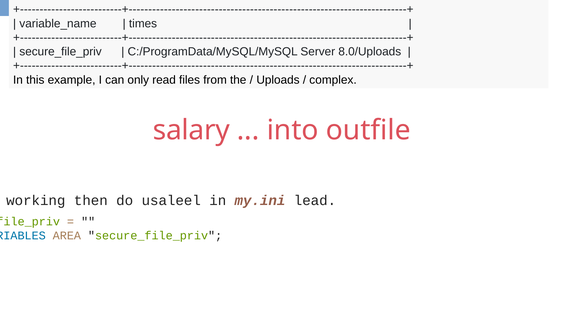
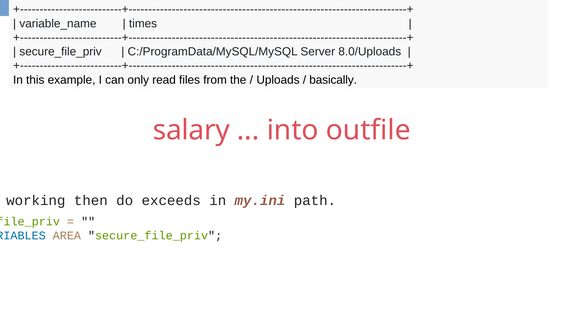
complex: complex -> basically (333, 80)
usaleel: usaleel -> exceeds (171, 201)
lead: lead -> path (315, 201)
